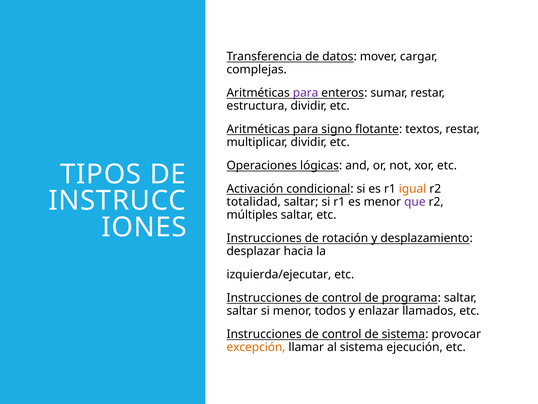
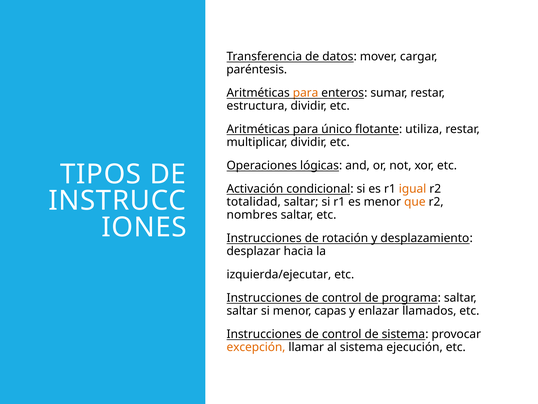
complejas: complejas -> paréntesis (257, 69)
para colour: purple -> orange (306, 93)
signo: signo -> único (337, 129)
textos: textos -> utiliza (424, 129)
que colour: purple -> orange (415, 202)
múltiples: múltiples -> nombres (252, 215)
todos: todos -> capas (330, 310)
